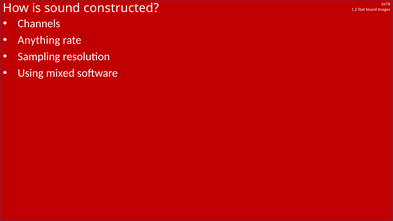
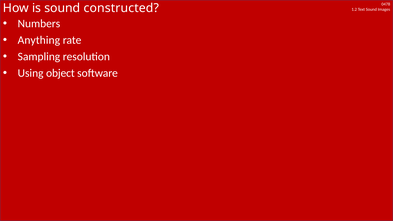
Channels: Channels -> Numbers (39, 24)
mixed: mixed -> object (60, 73)
